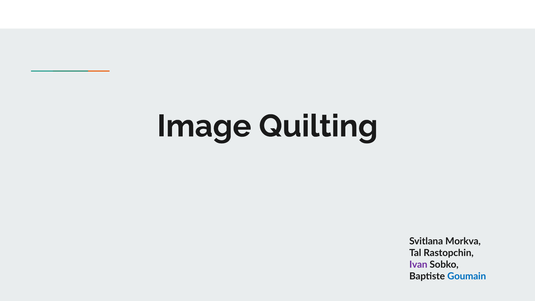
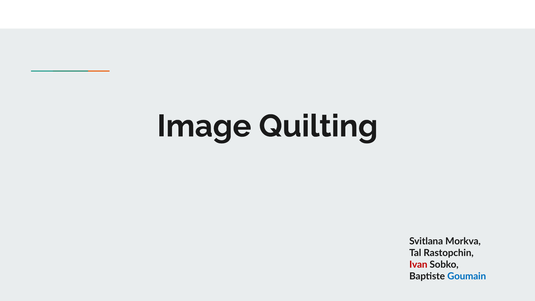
Ivan colour: purple -> red (418, 265)
